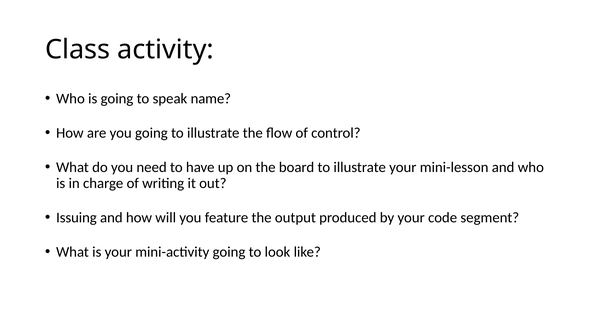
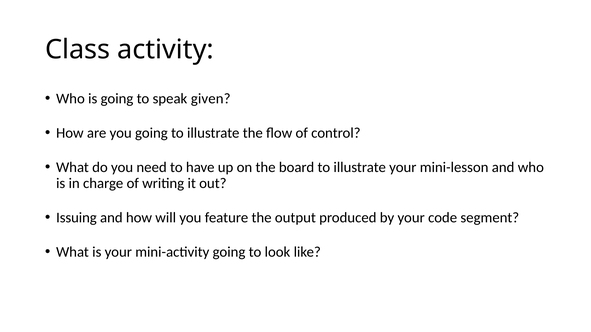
name: name -> given (211, 99)
